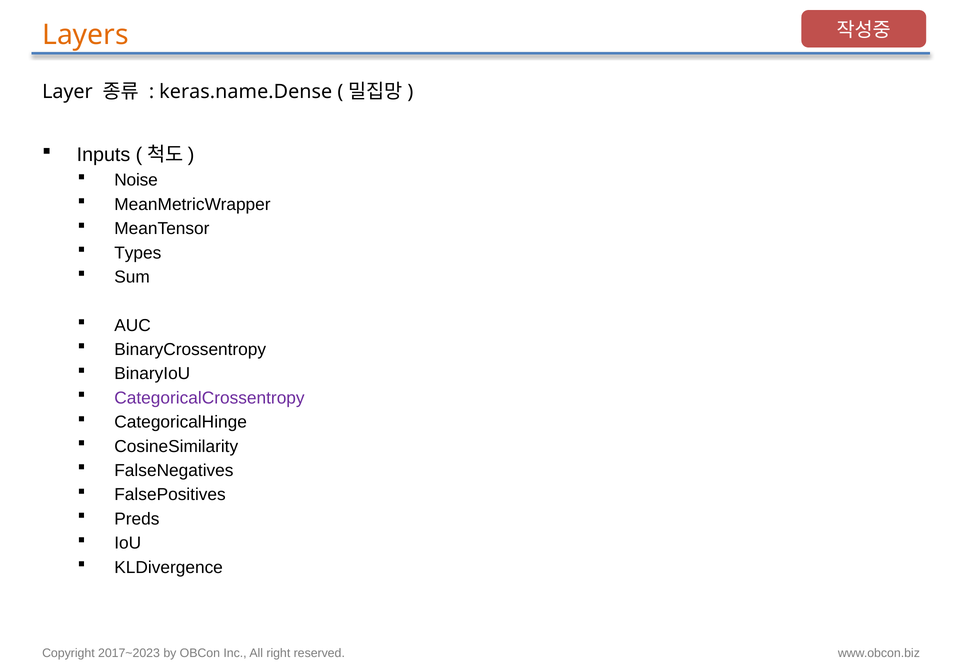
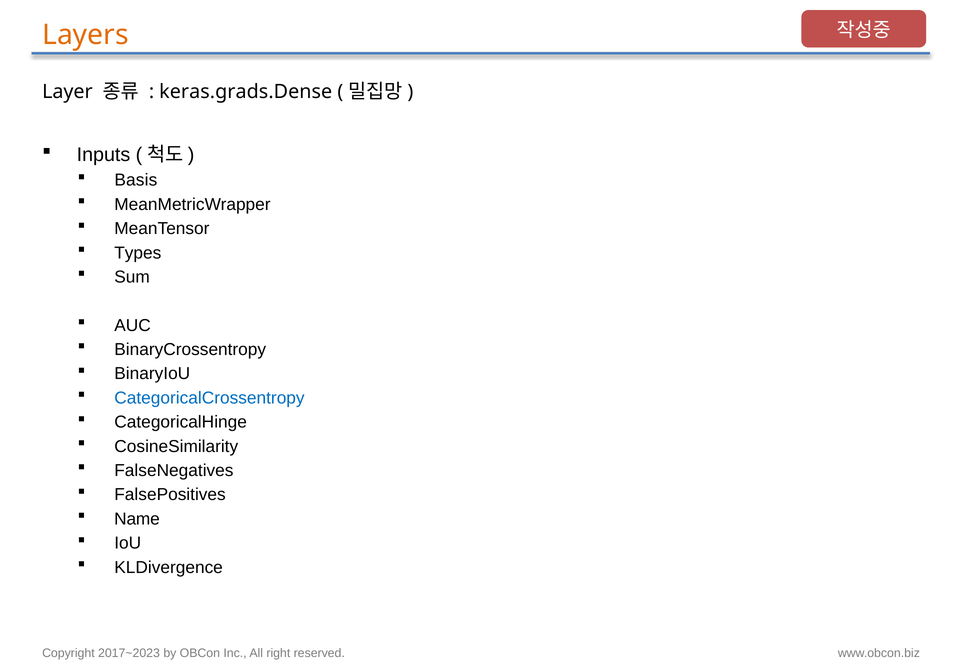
keras.name.Dense: keras.name.Dense -> keras.grads.Dense (246, 92)
Noise: Noise -> Basis (136, 180)
CategoricalCrossentropy colour: purple -> blue (209, 398)
Preds: Preds -> Name (137, 519)
